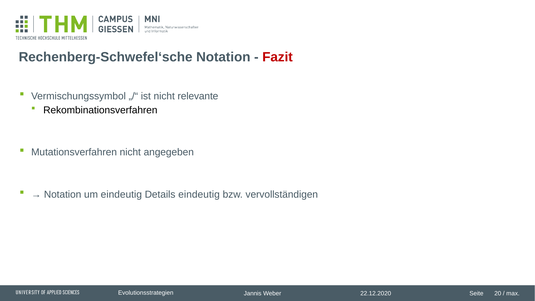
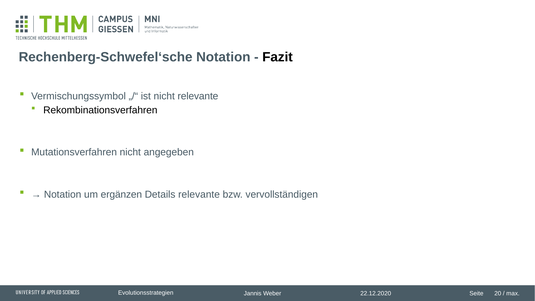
Fazit colour: red -> black (278, 57)
um eindeutig: eindeutig -> ergänzen (121, 194)
Details eindeutig: eindeutig -> relevante (199, 194)
